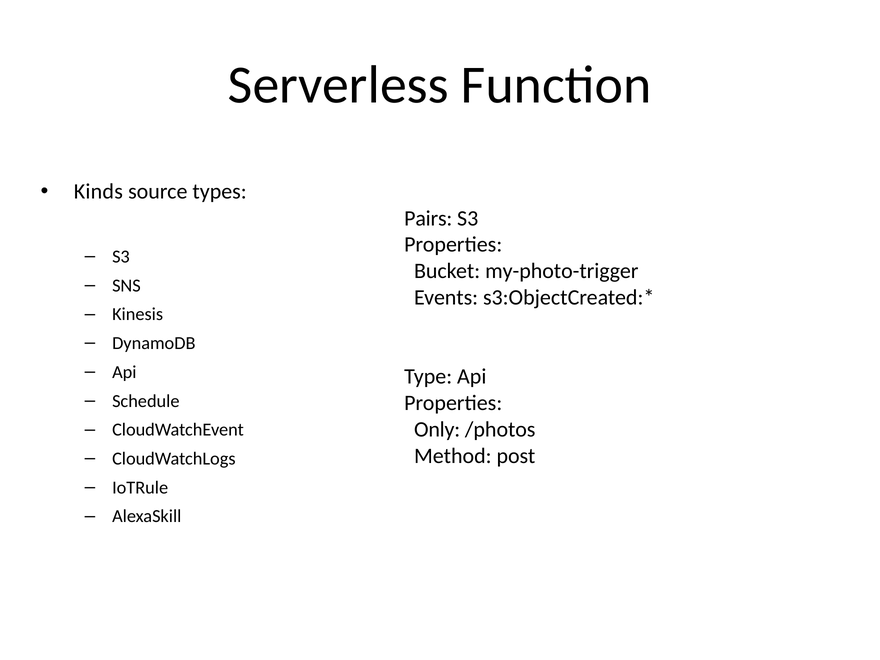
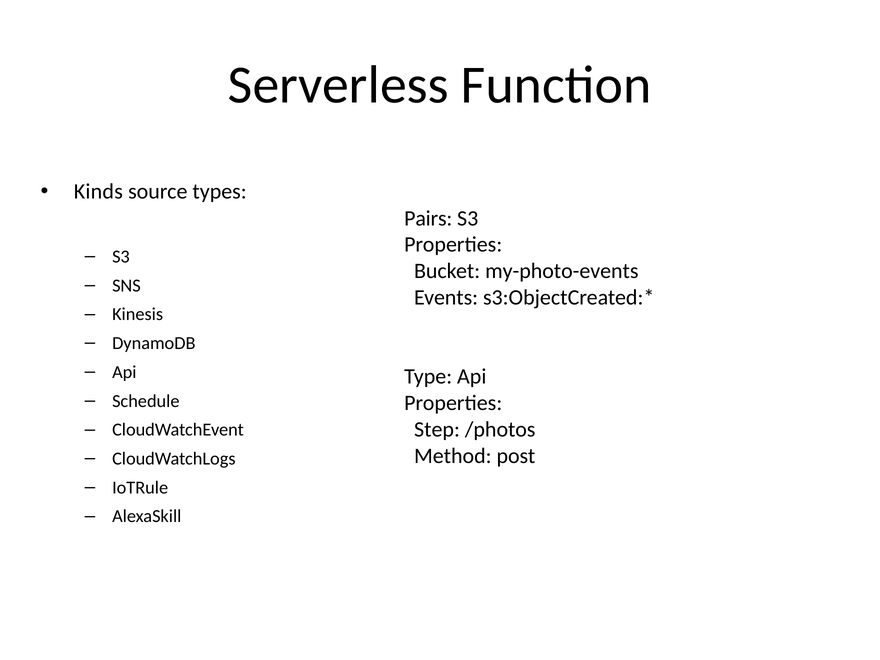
my-photo-trigger: my-photo-trigger -> my-photo-events (562, 271)
Only: Only -> Step (437, 429)
